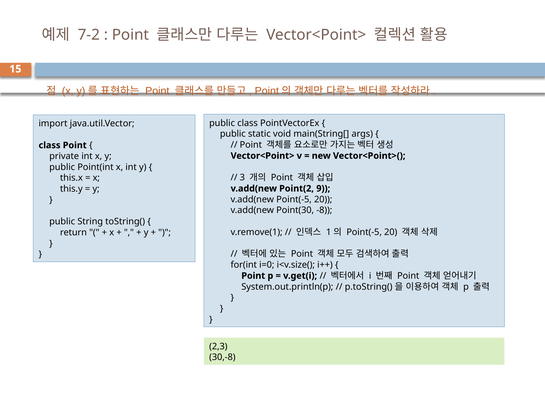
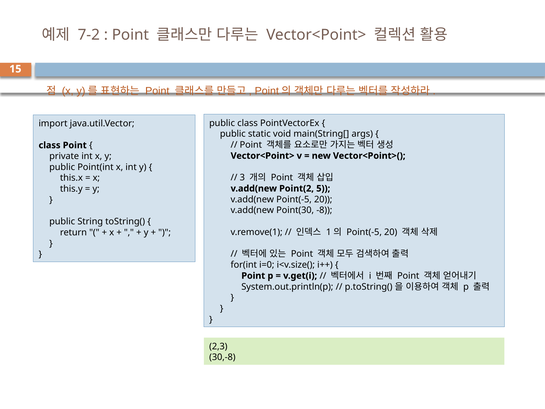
9: 9 -> 5 (323, 188)
